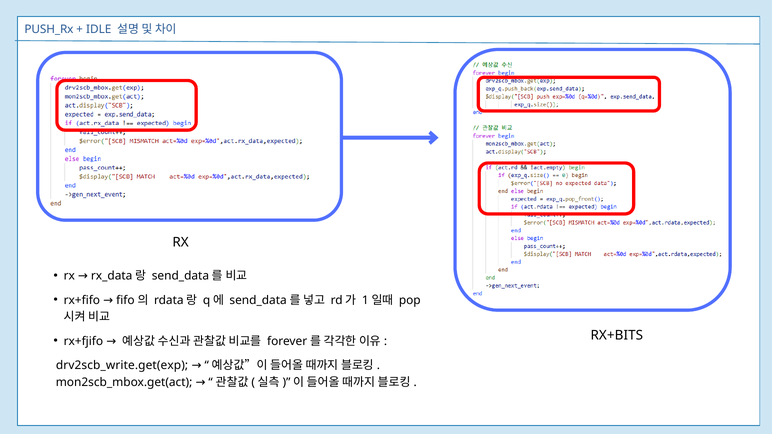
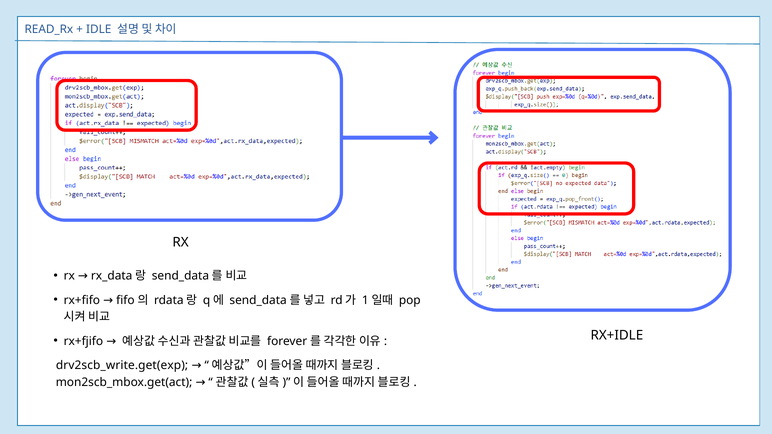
PUSH_Rx: PUSH_Rx -> READ_Rx (49, 29)
RX+BITS: RX+BITS -> RX+IDLE (617, 336)
